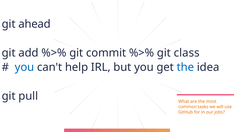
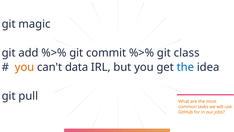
ahead: ahead -> magic (34, 24)
you colour: blue -> orange (25, 67)
help: help -> data (77, 67)
